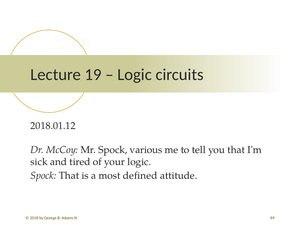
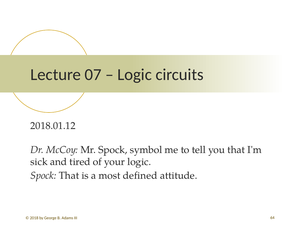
19: 19 -> 07 (93, 75)
various: various -> symbol (146, 150)
